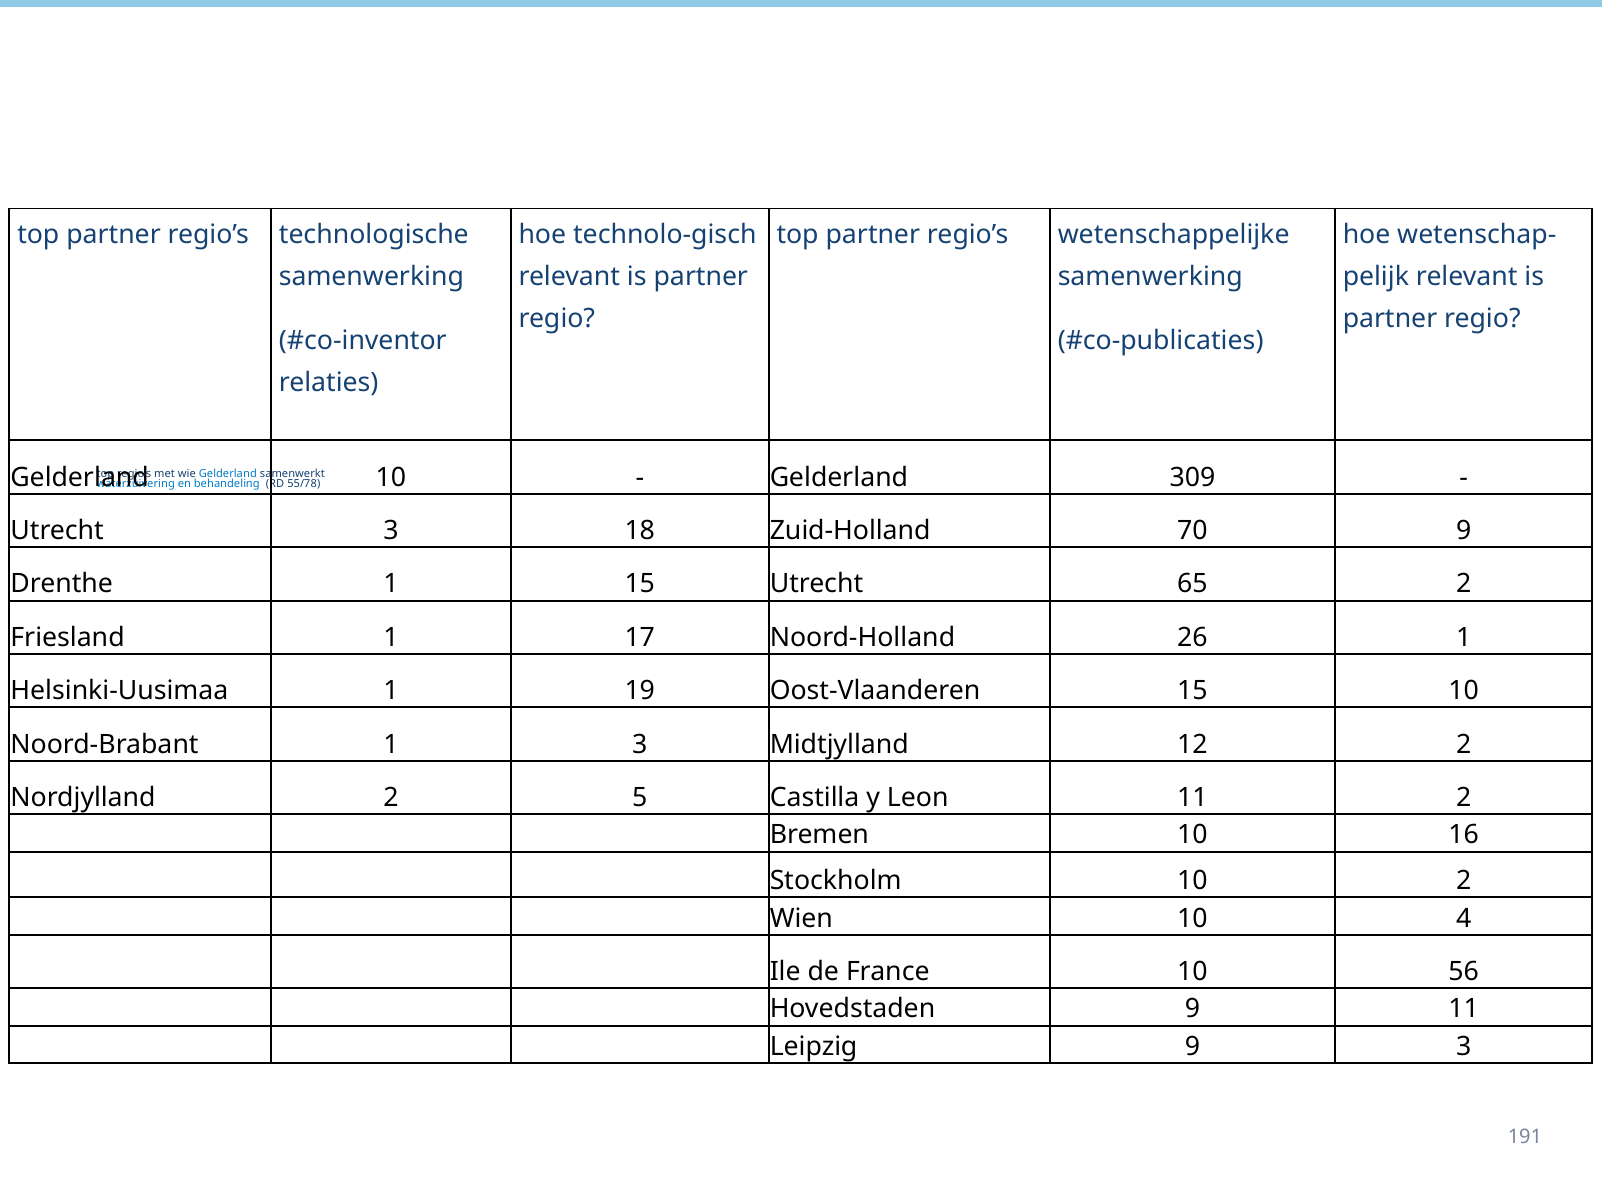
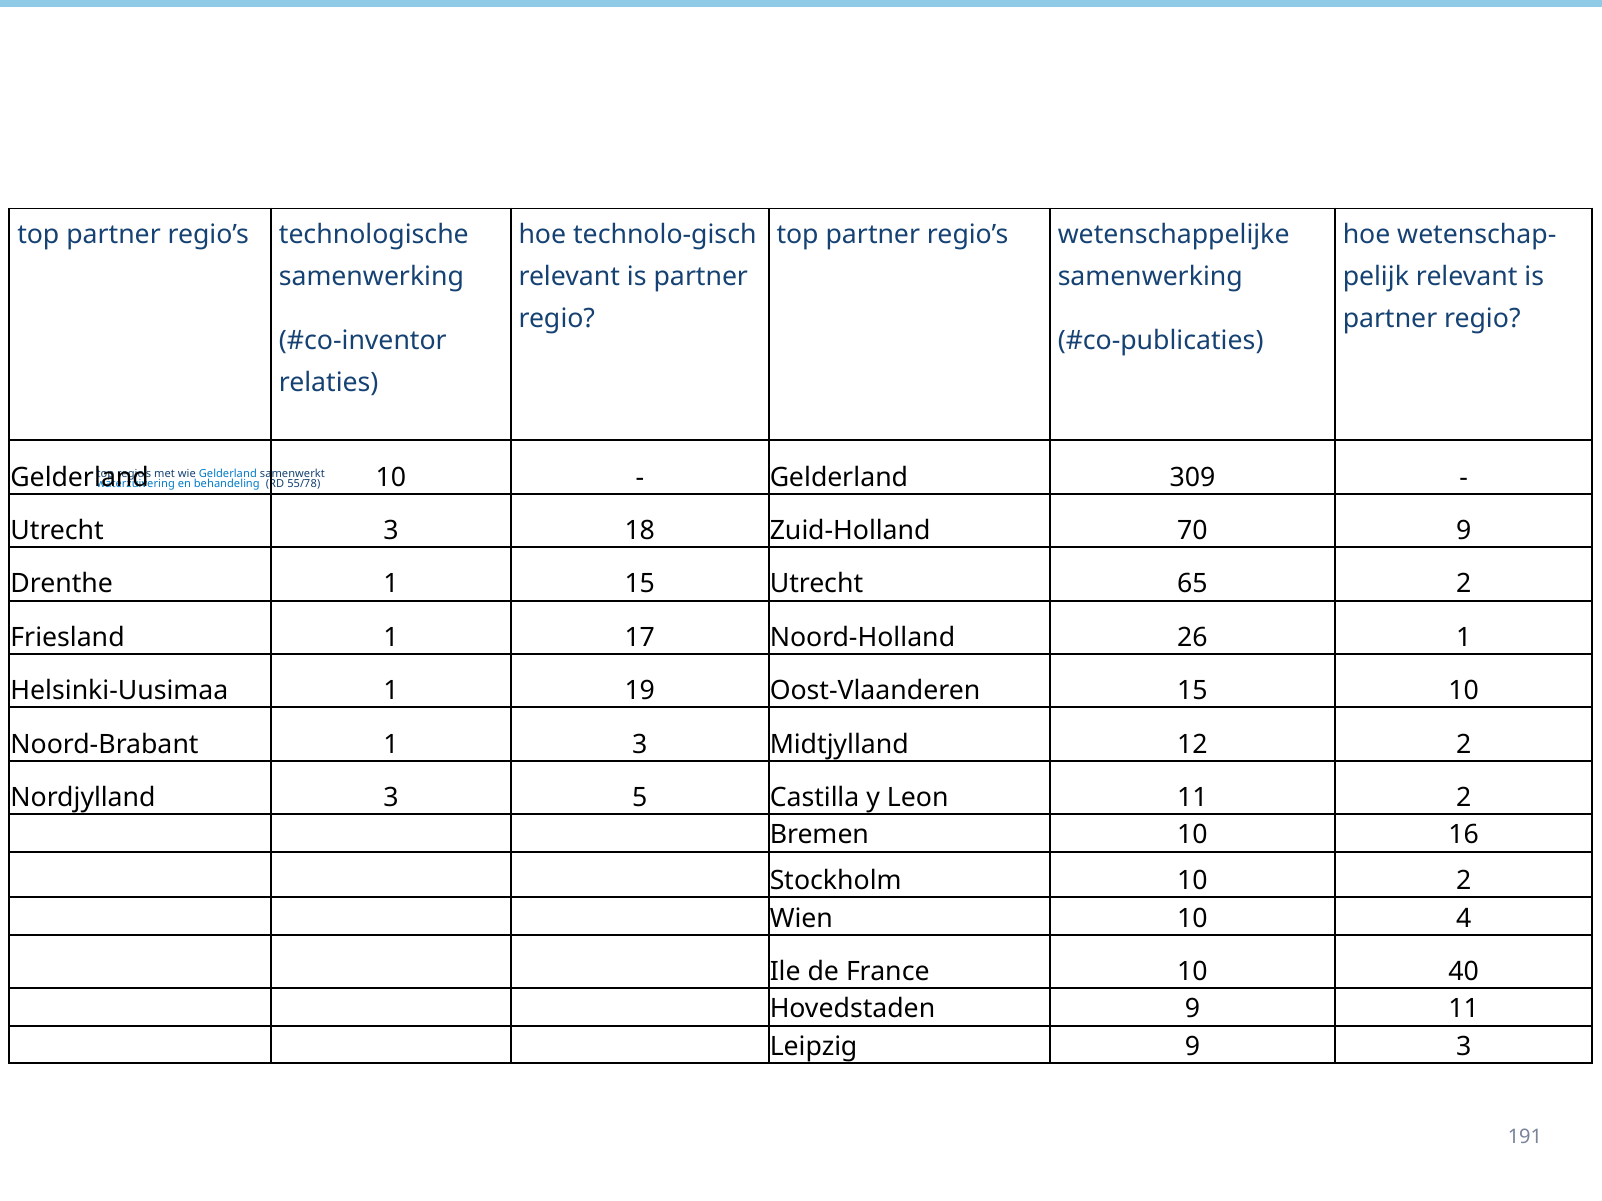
Nordjylland 2: 2 -> 3 (391, 798)
56: 56 -> 40 (1464, 972)
